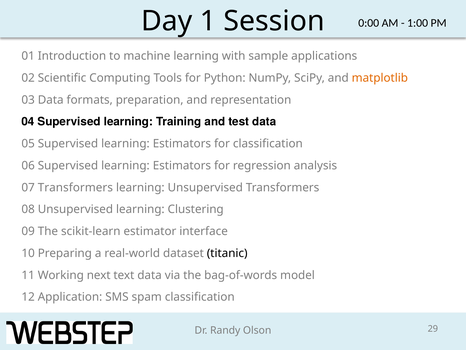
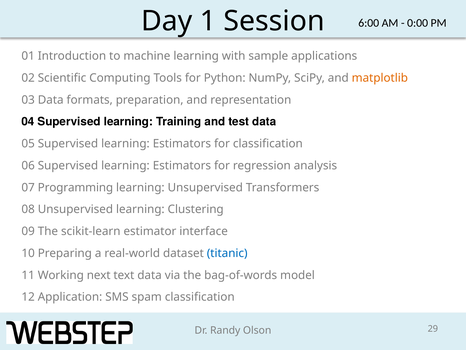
0:00: 0:00 -> 6:00 (369, 23)
1:00: 1:00 -> 0:00 (418, 23)
07 Transformers: Transformers -> Programming (75, 187)
titanic colour: black -> blue (227, 253)
